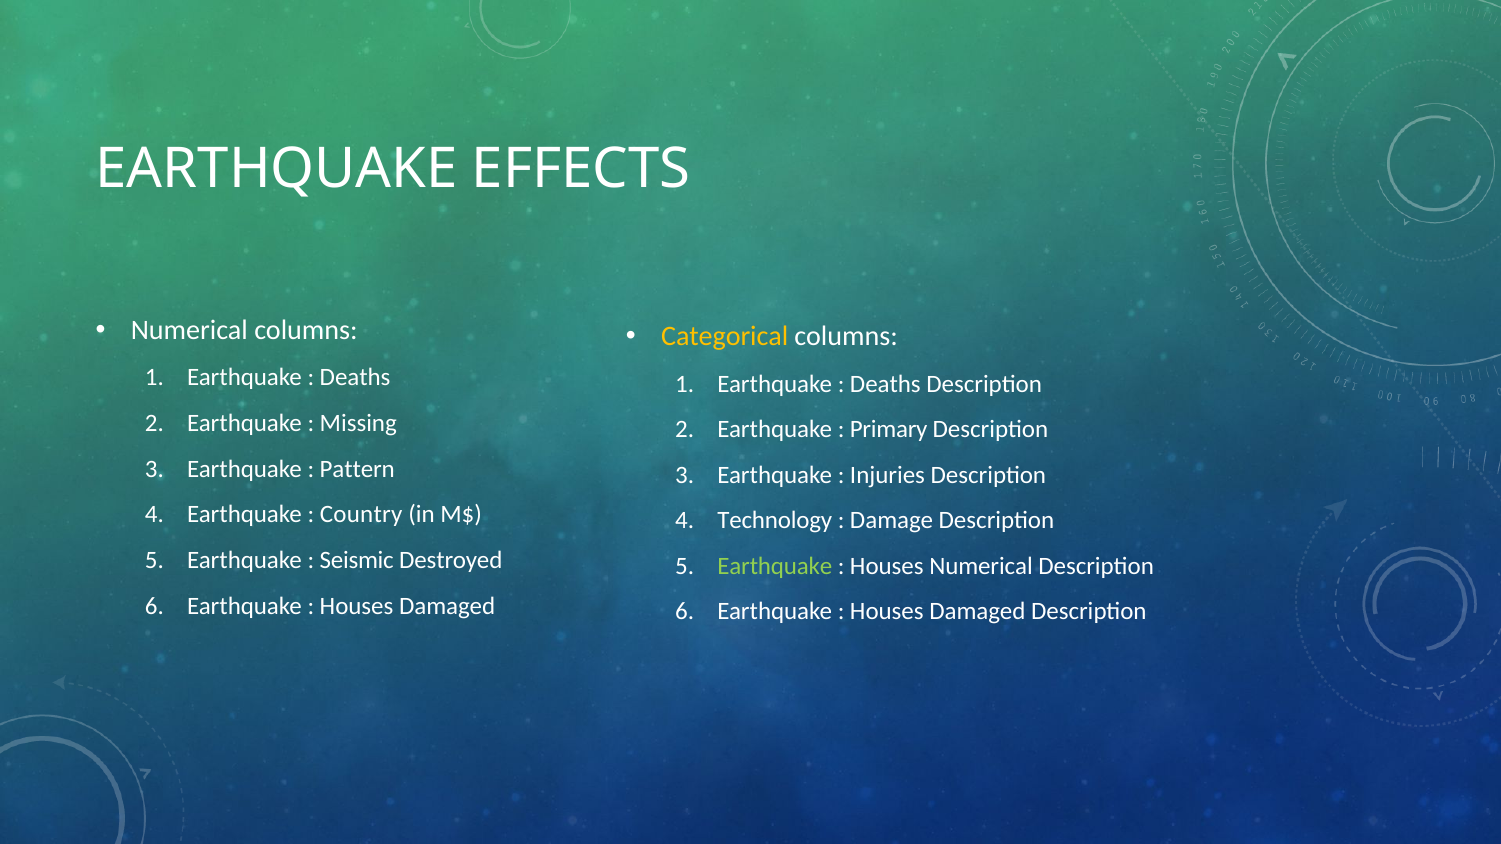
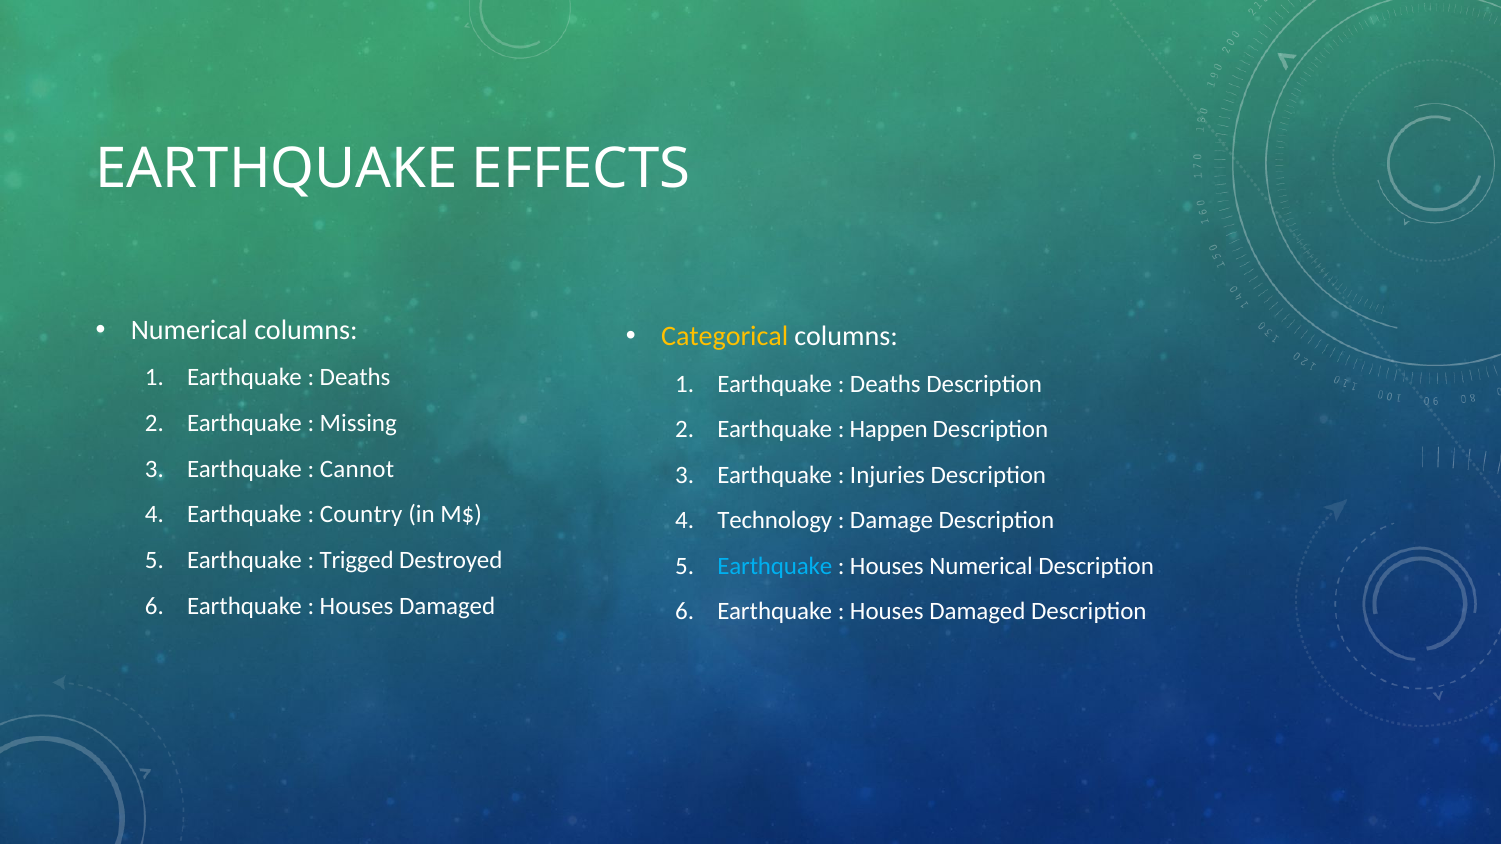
Primary: Primary -> Happen (889, 430)
Pattern: Pattern -> Cannot (357, 469)
Seismic: Seismic -> Trigged (357, 560)
Earthquake colour: light green -> light blue (775, 566)
